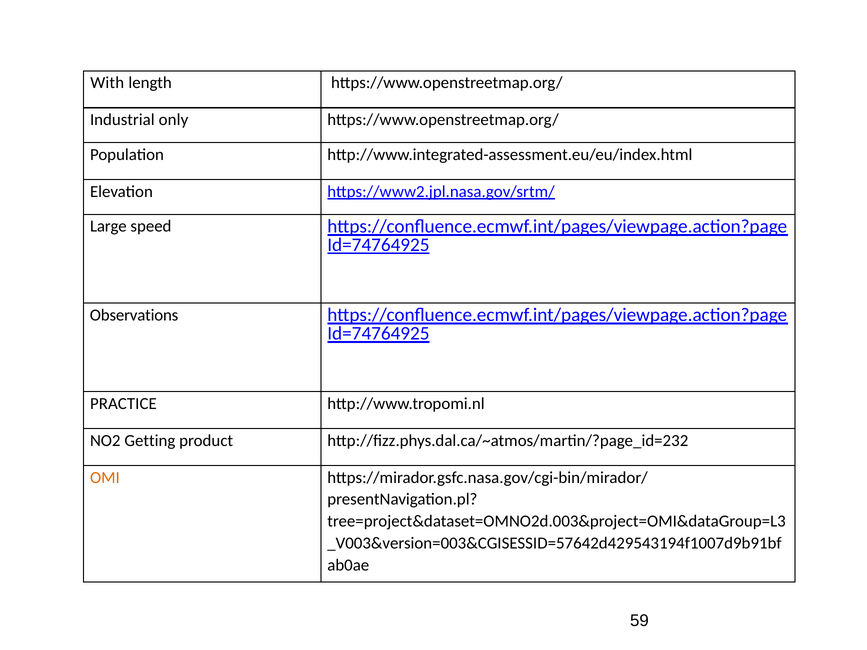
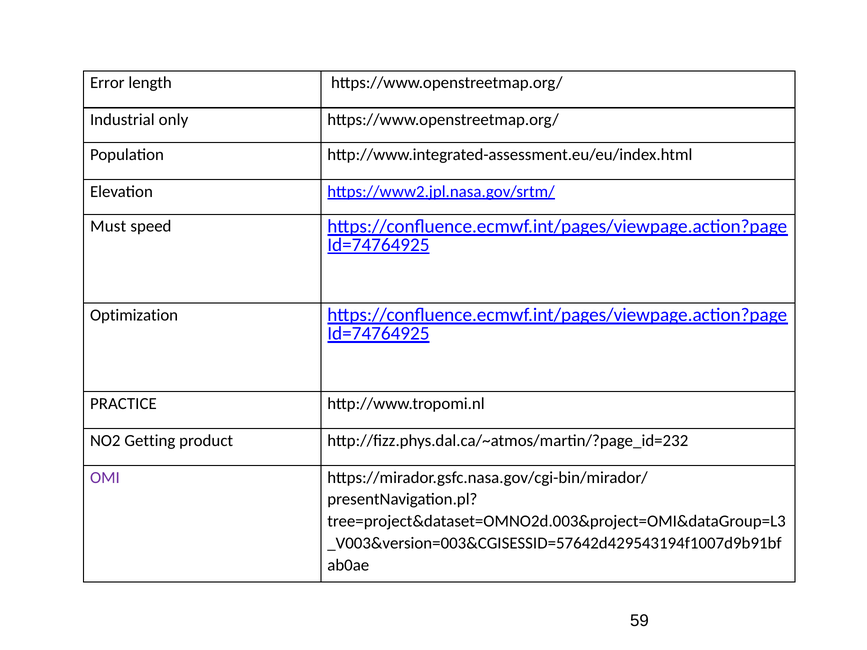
With: With -> Error (107, 83)
Large: Large -> Must (108, 226)
Observations: Observations -> Optimization (134, 315)
OMI colour: orange -> purple (105, 478)
